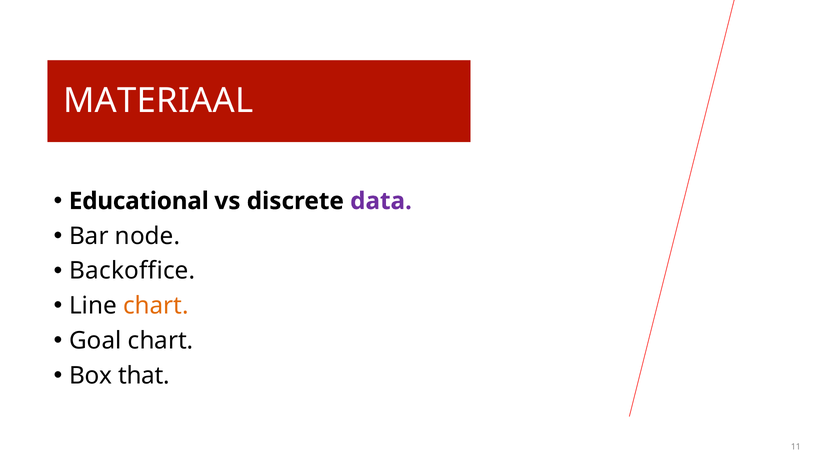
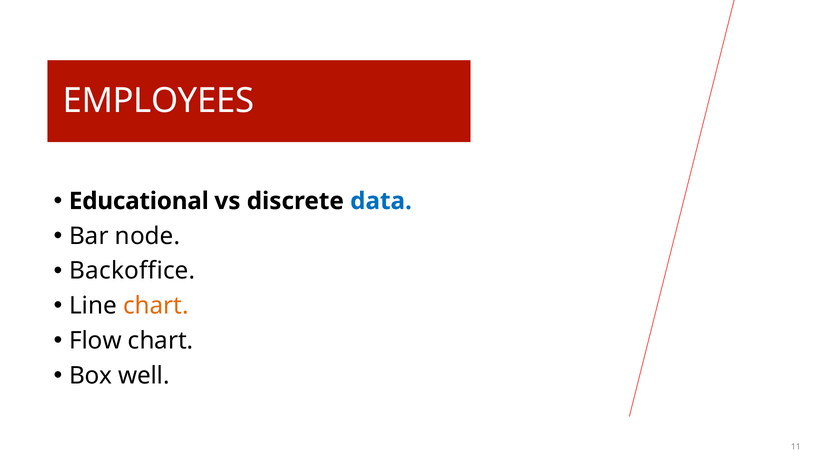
MATERIAAL: MATERIAAL -> EMPLOYEES (158, 101)
data colour: purple -> blue (381, 201)
Goal: Goal -> Flow (95, 340)
that: that -> well (144, 375)
